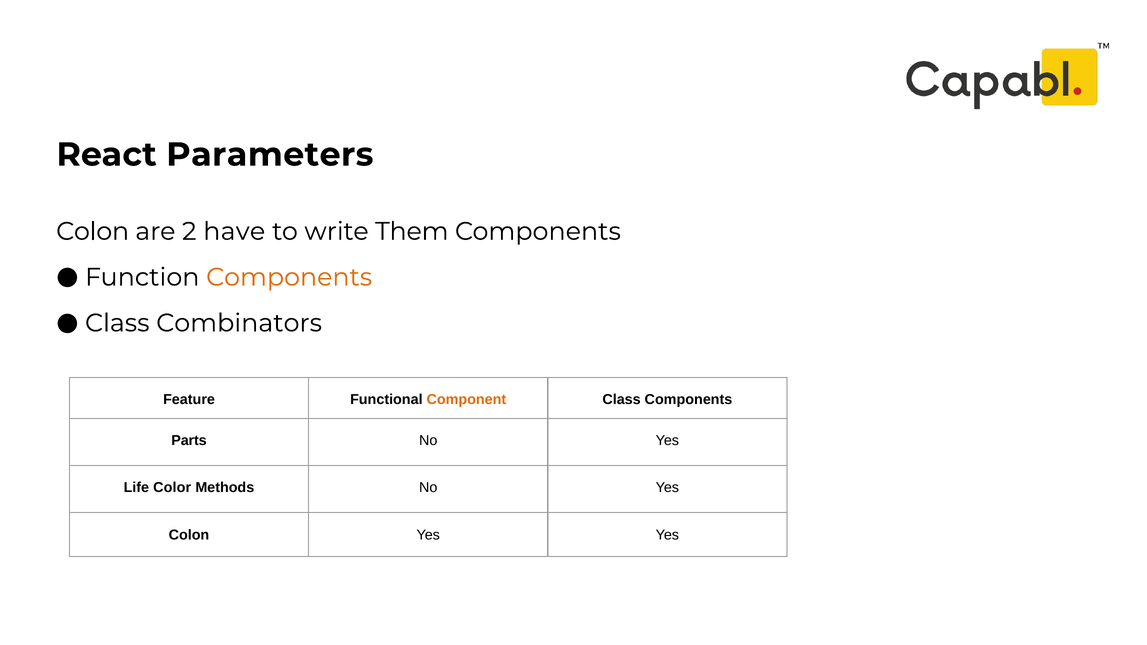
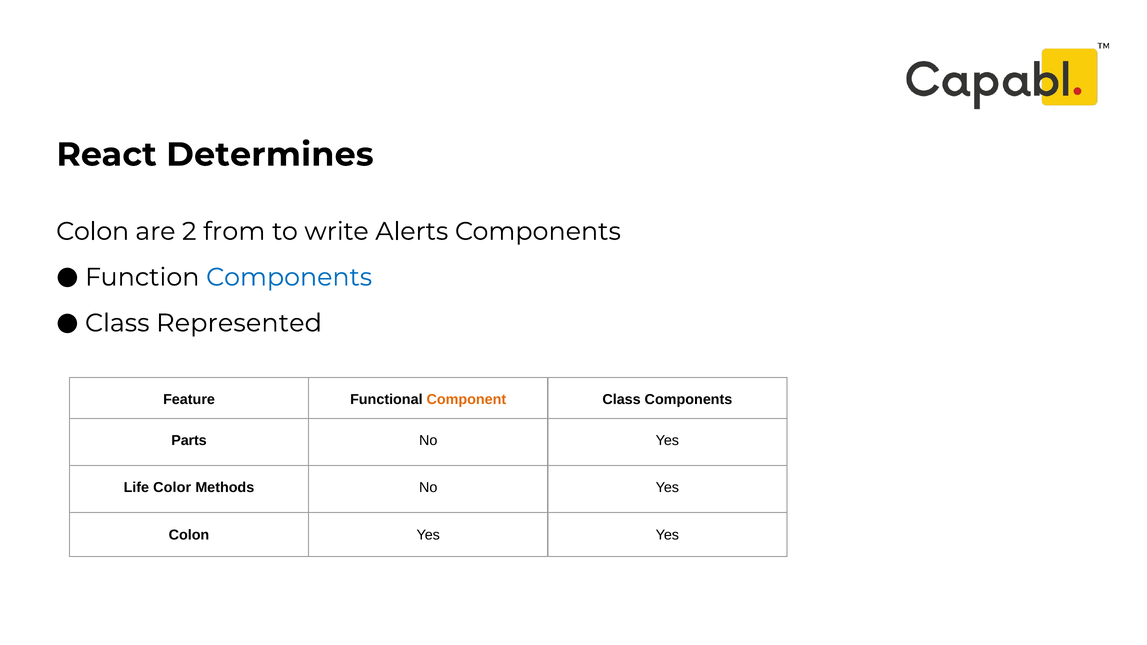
Parameters: Parameters -> Determines (270, 155)
have: have -> from (234, 231)
Them: Them -> Alerts (412, 231)
Components colour: orange -> blue (289, 277)
Combinators: Combinators -> Represented (239, 323)
